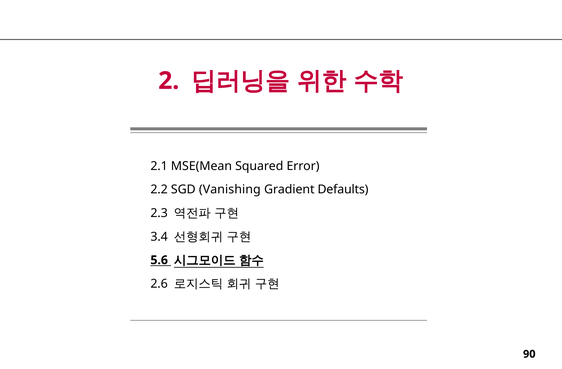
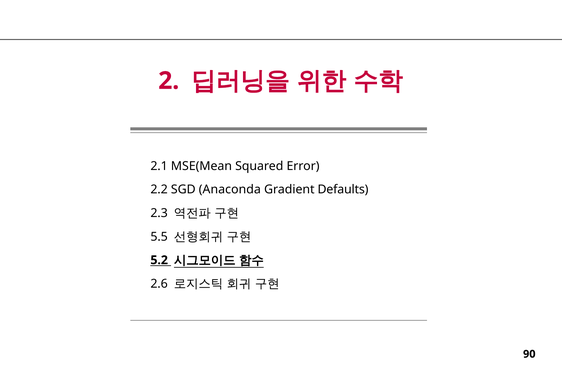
Vanishing: Vanishing -> Anaconda (230, 190)
3.4: 3.4 -> 5.5 (159, 237)
5.6: 5.6 -> 5.2 (159, 260)
